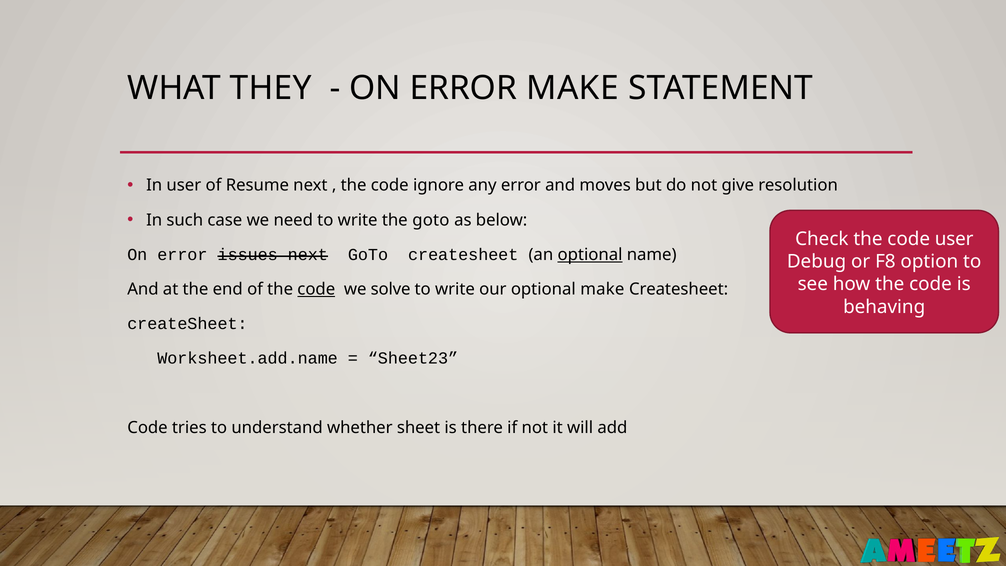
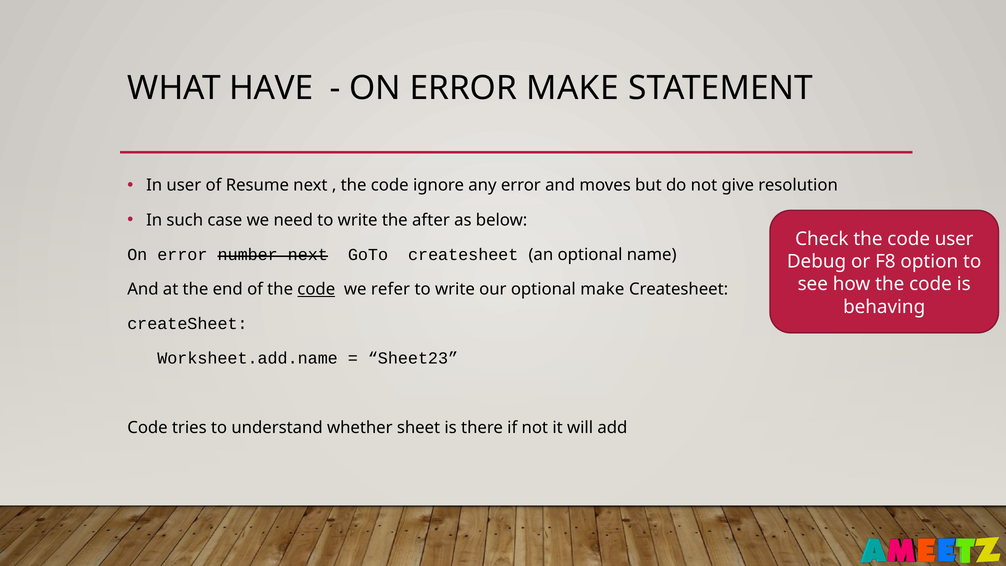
THEY: THEY -> HAVE (271, 88)
the goto: goto -> after (431, 220)
issues: issues -> number (248, 255)
optional underline: present -> none (590, 255)
solve: solve -> refer (390, 289)
